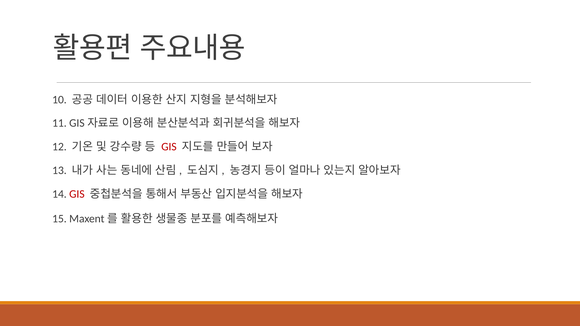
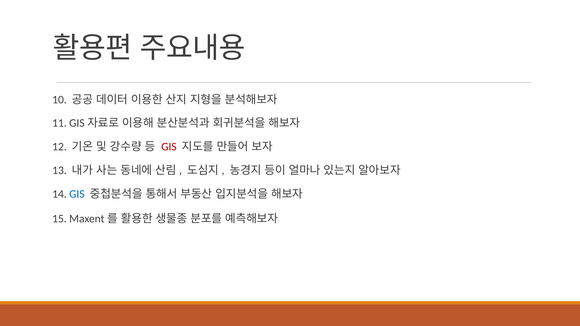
GIS colour: red -> blue (77, 194)
